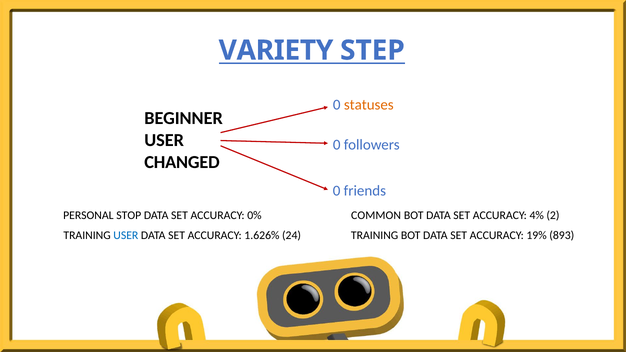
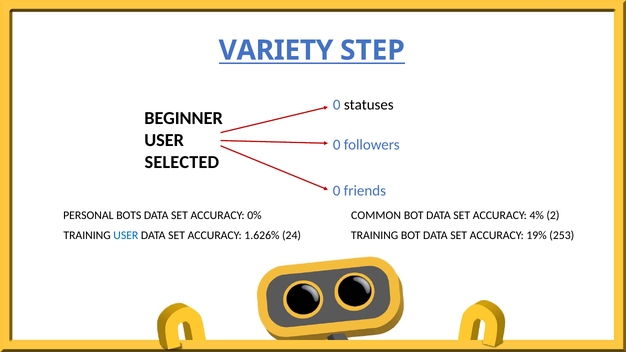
statuses colour: orange -> black (369, 105)
CHANGED: CHANGED -> SELECTED (182, 162)
STOP: STOP -> BOTS (129, 216)
893: 893 -> 253 (562, 235)
